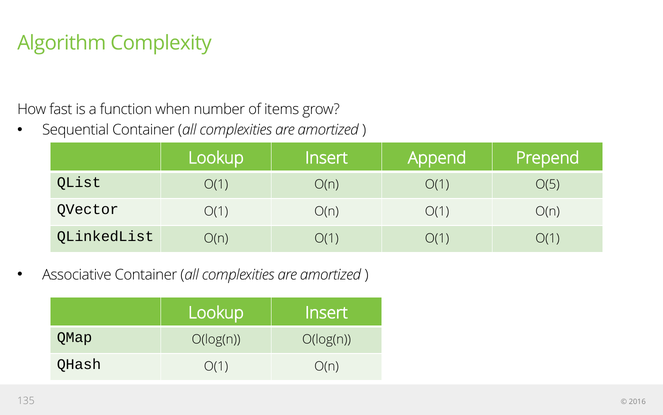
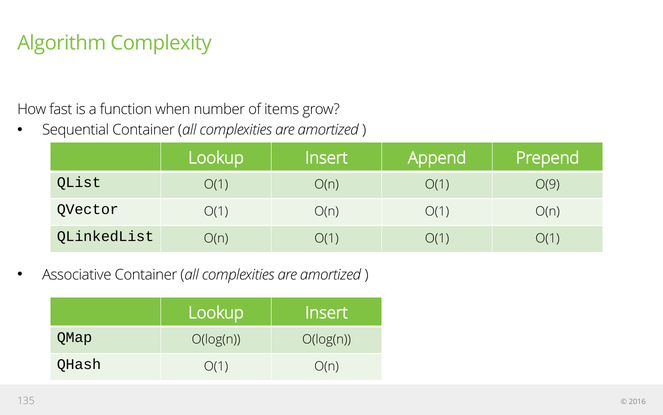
O(5: O(5 -> O(9 (548, 184)
